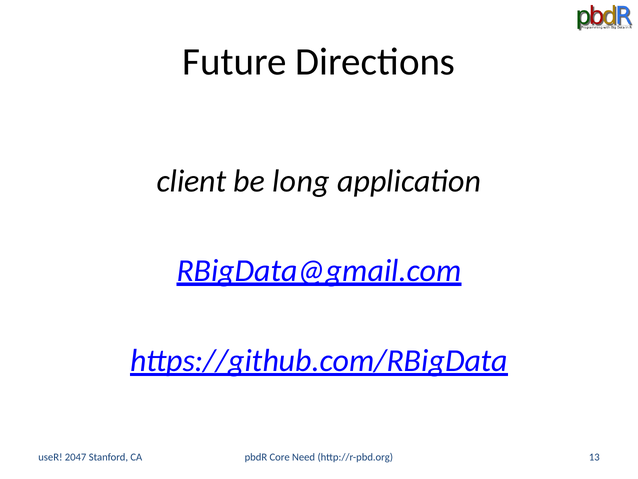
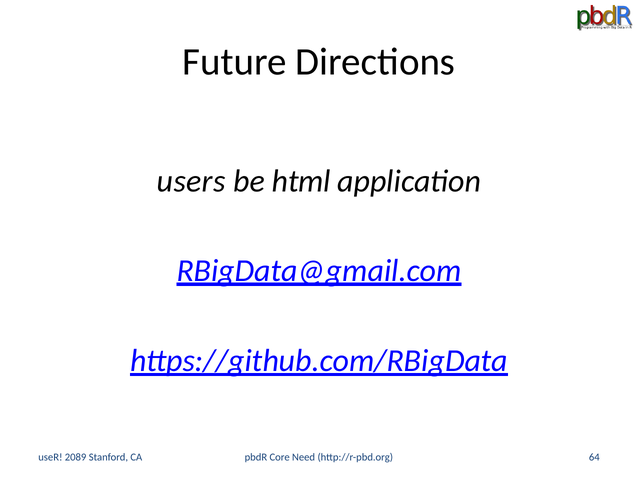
client: client -> users (191, 181)
long: long -> html (301, 181)
13: 13 -> 64 (594, 457)
2047: 2047 -> 2089 (76, 457)
